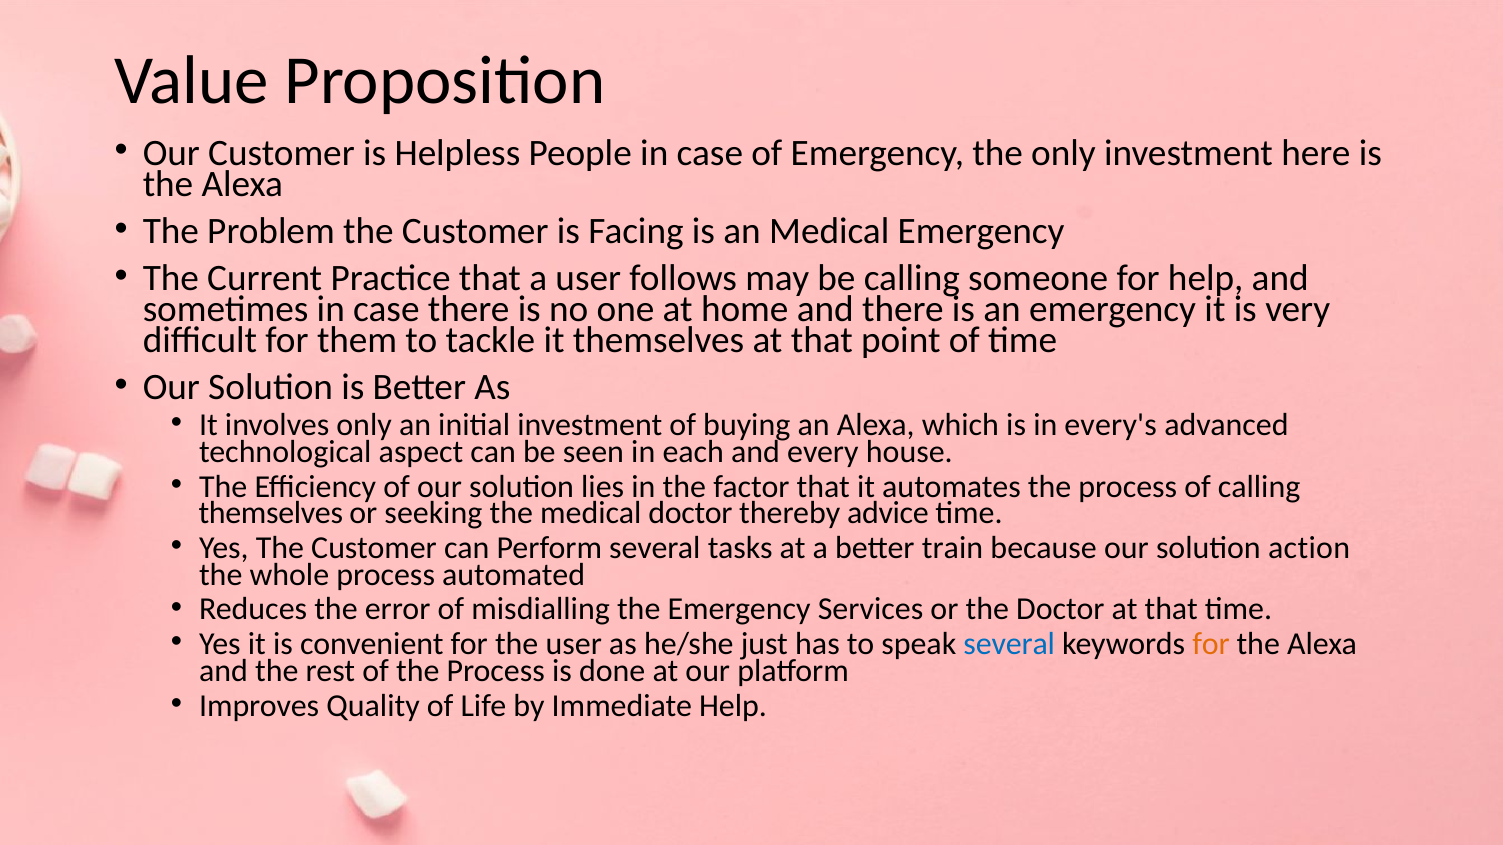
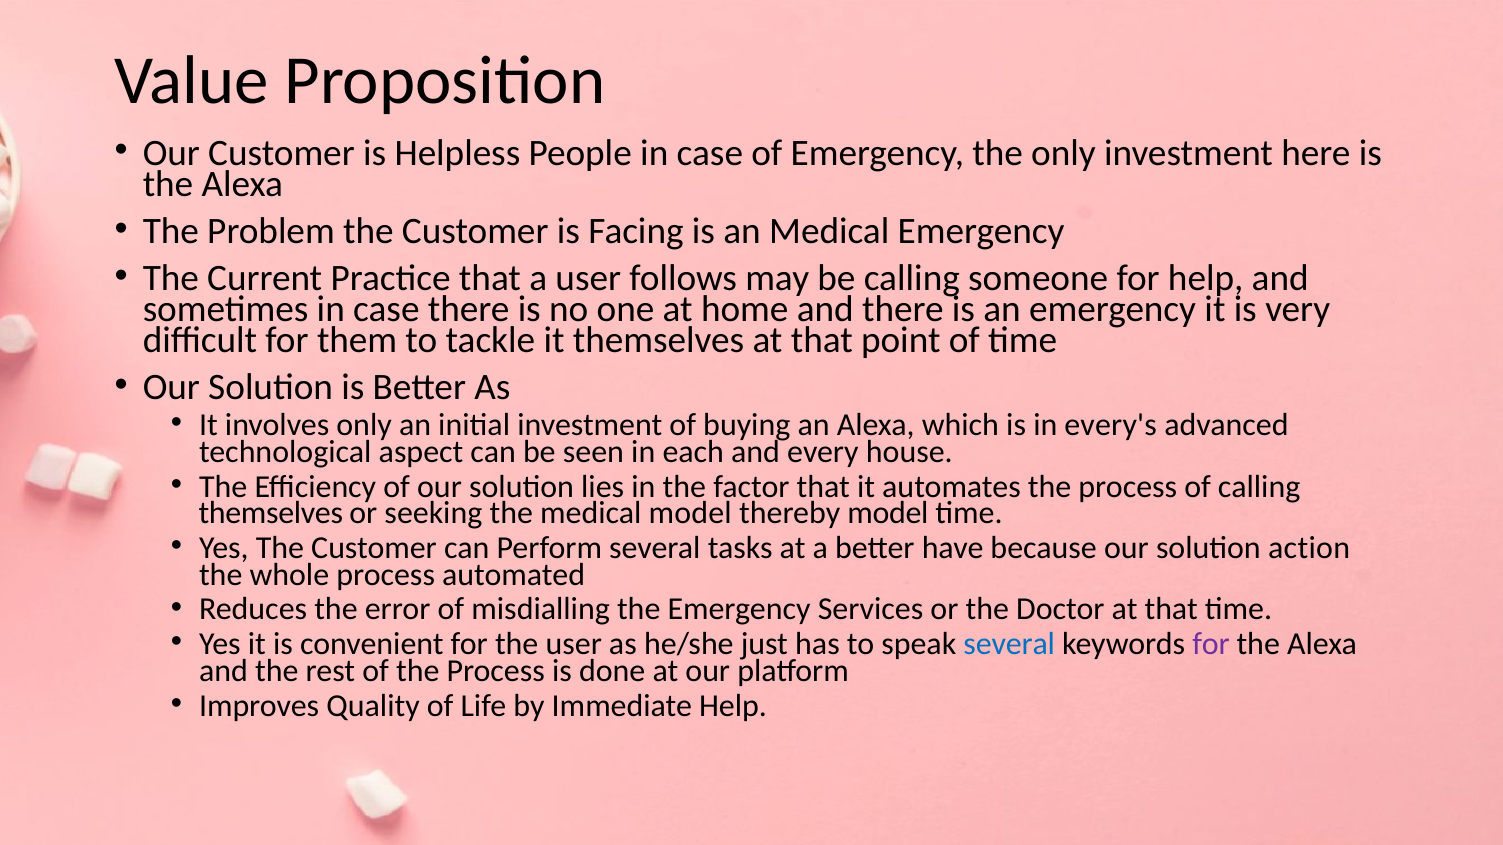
medical doctor: doctor -> model (690, 514)
thereby advice: advice -> model (888, 514)
train: train -> have (953, 548)
for colour: orange -> purple (1211, 644)
